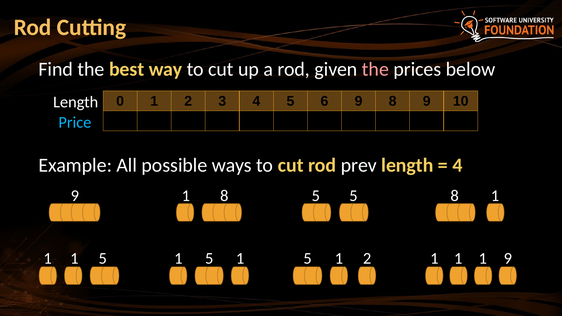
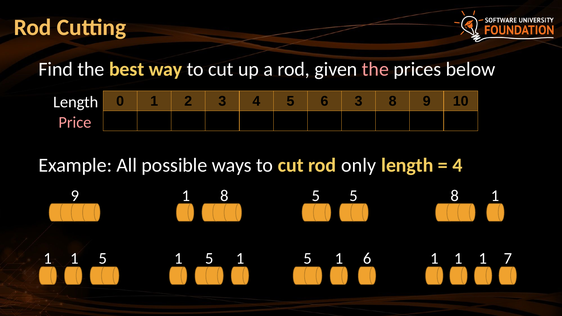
6 9: 9 -> 3 (359, 101)
Price colour: light blue -> pink (75, 122)
prev: prev -> only (359, 165)
5 1 2: 2 -> 6 (367, 259)
1 9: 9 -> 7 (508, 259)
